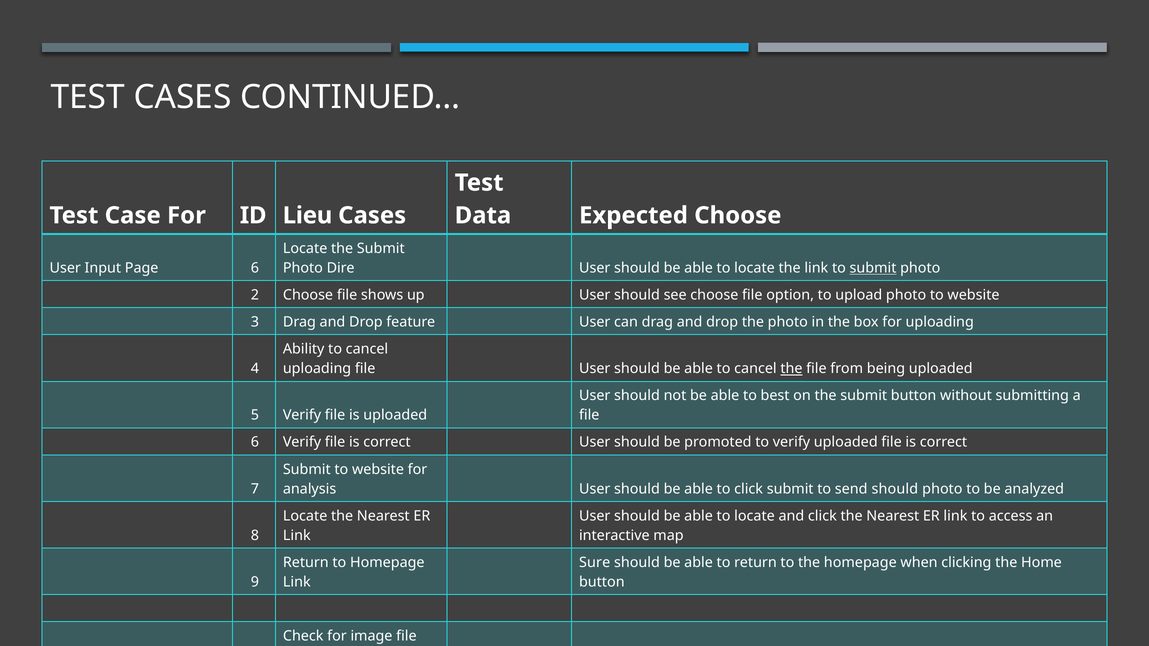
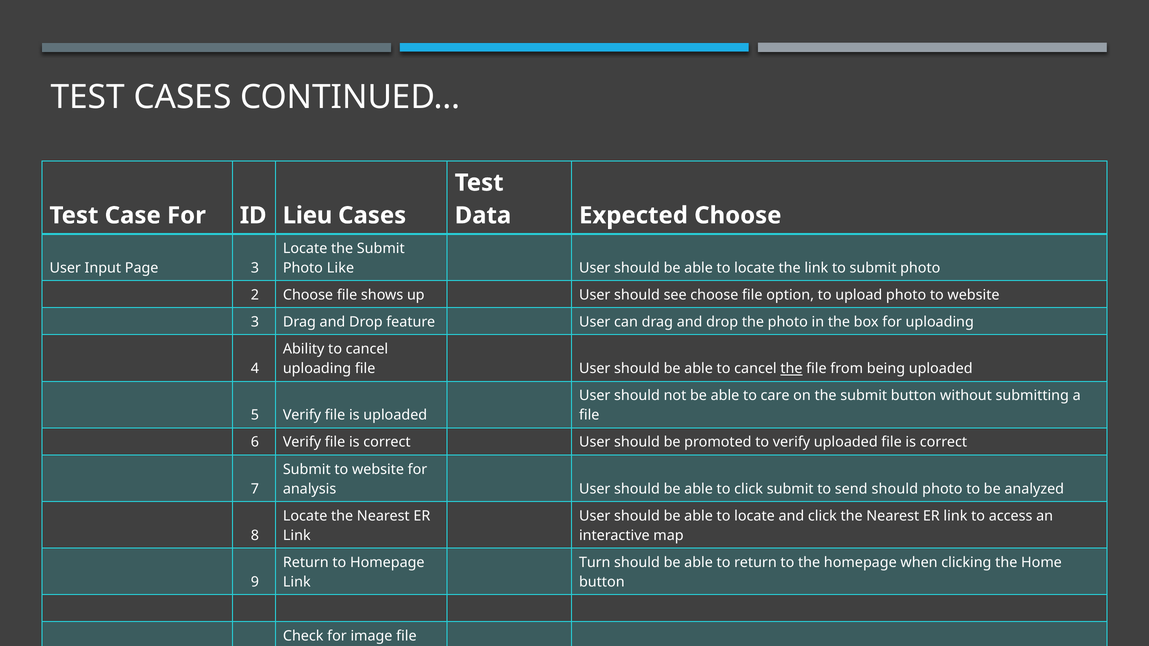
Page 6: 6 -> 3 (255, 268)
Dire: Dire -> Like (340, 268)
submit underline: present -> none (873, 268)
best: best -> care (775, 396)
Sure: Sure -> Turn (595, 563)
